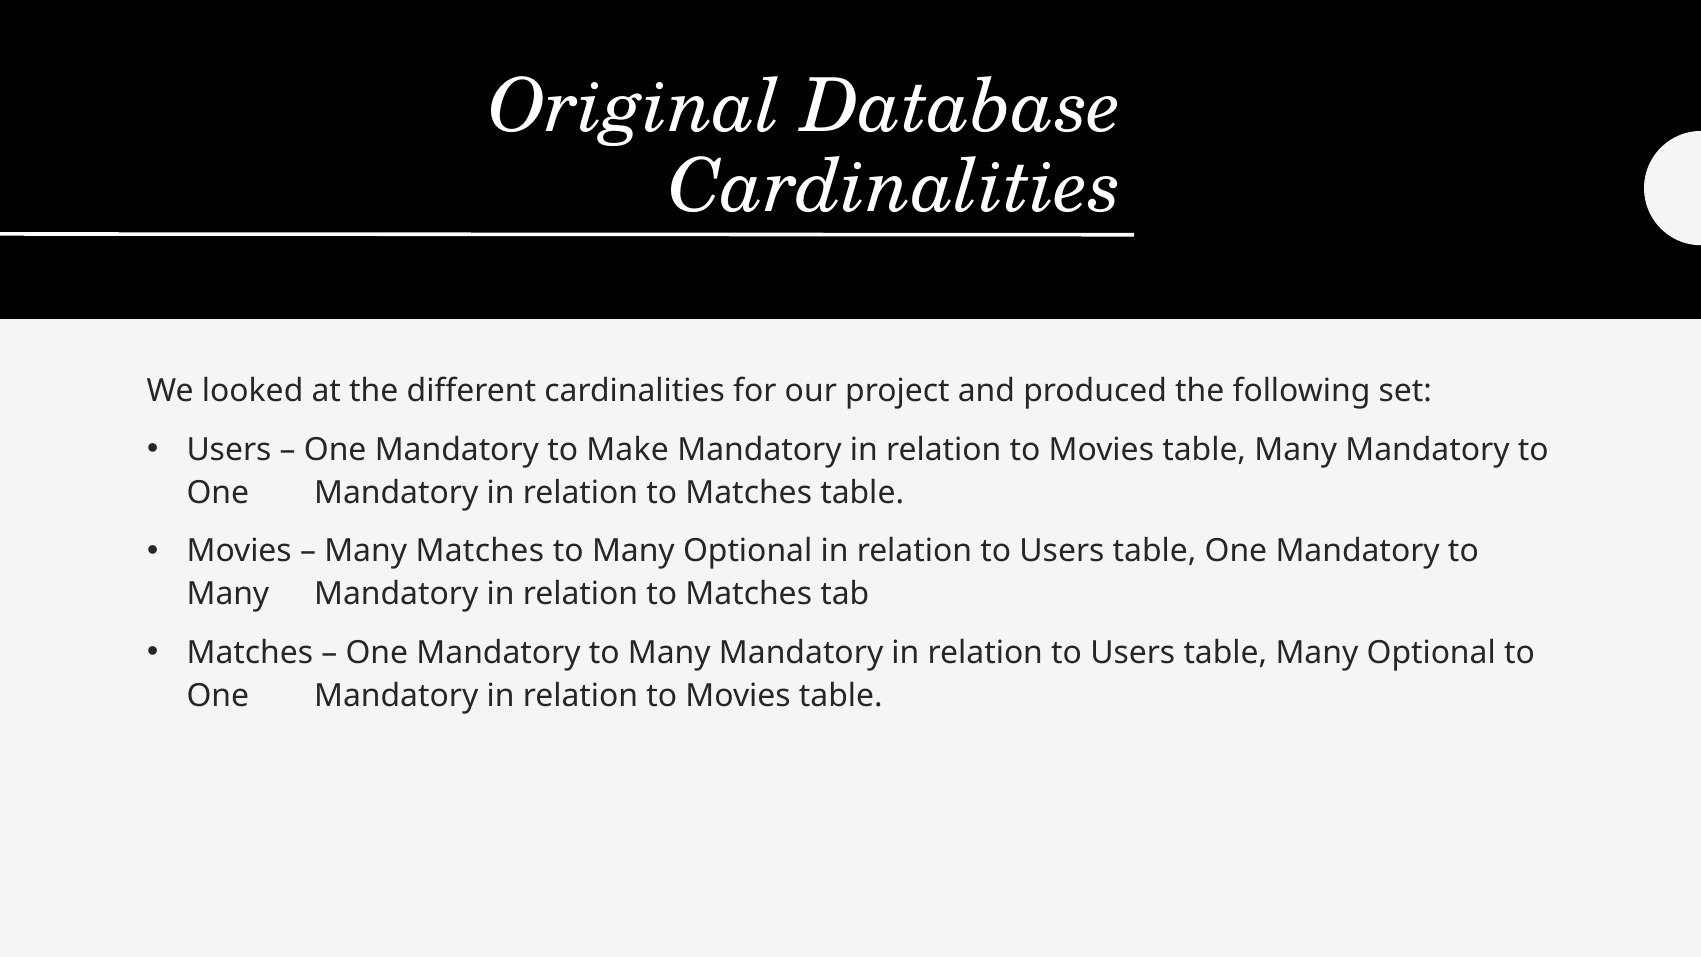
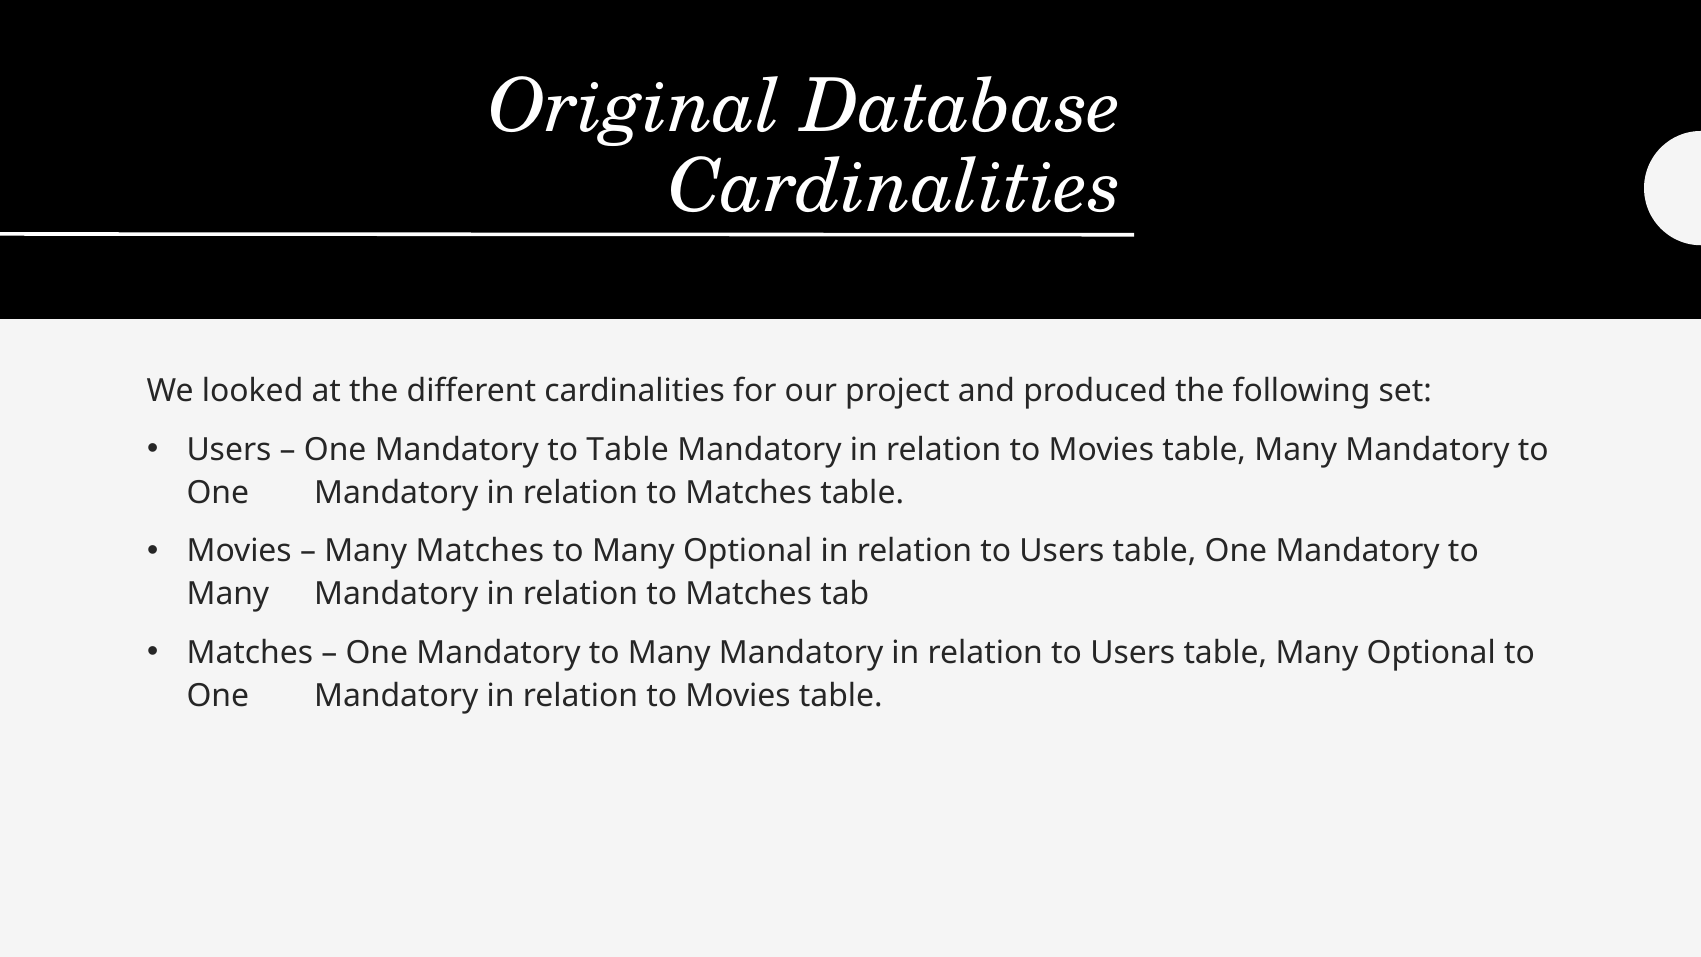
to Make: Make -> Table (628, 450)
